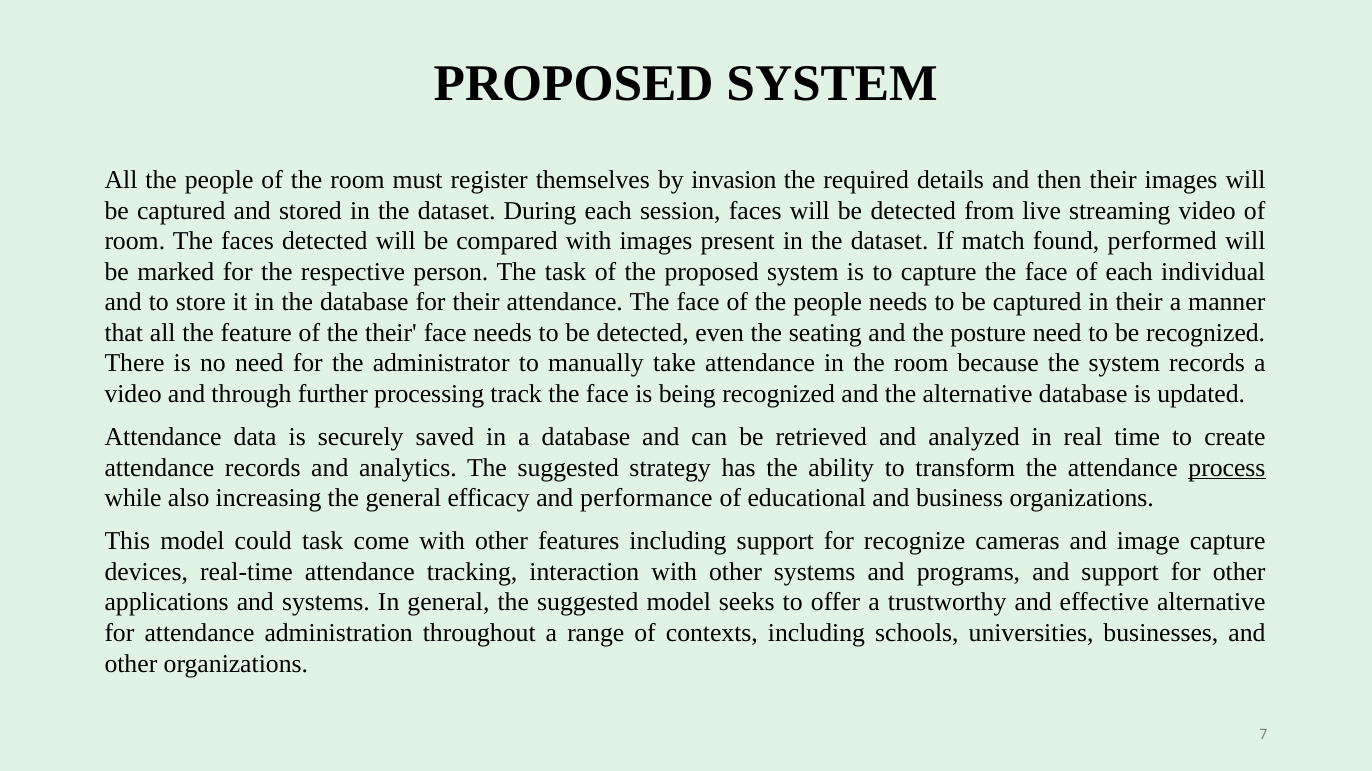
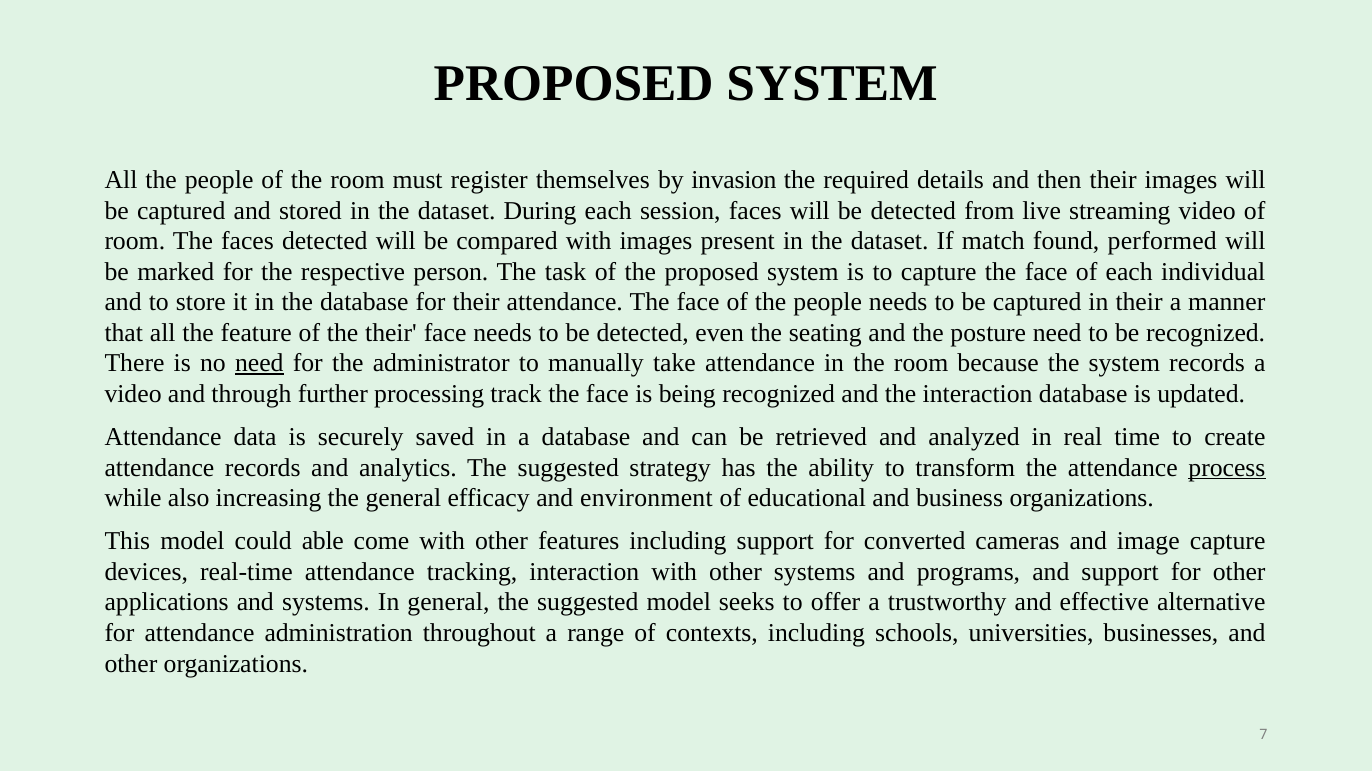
need underline: none -> present (259, 364)
the alternative: alternative -> interaction (978, 394)
performance: performance -> environment (646, 499)
could task: task -> able (323, 542)
recognize: recognize -> converted (915, 542)
